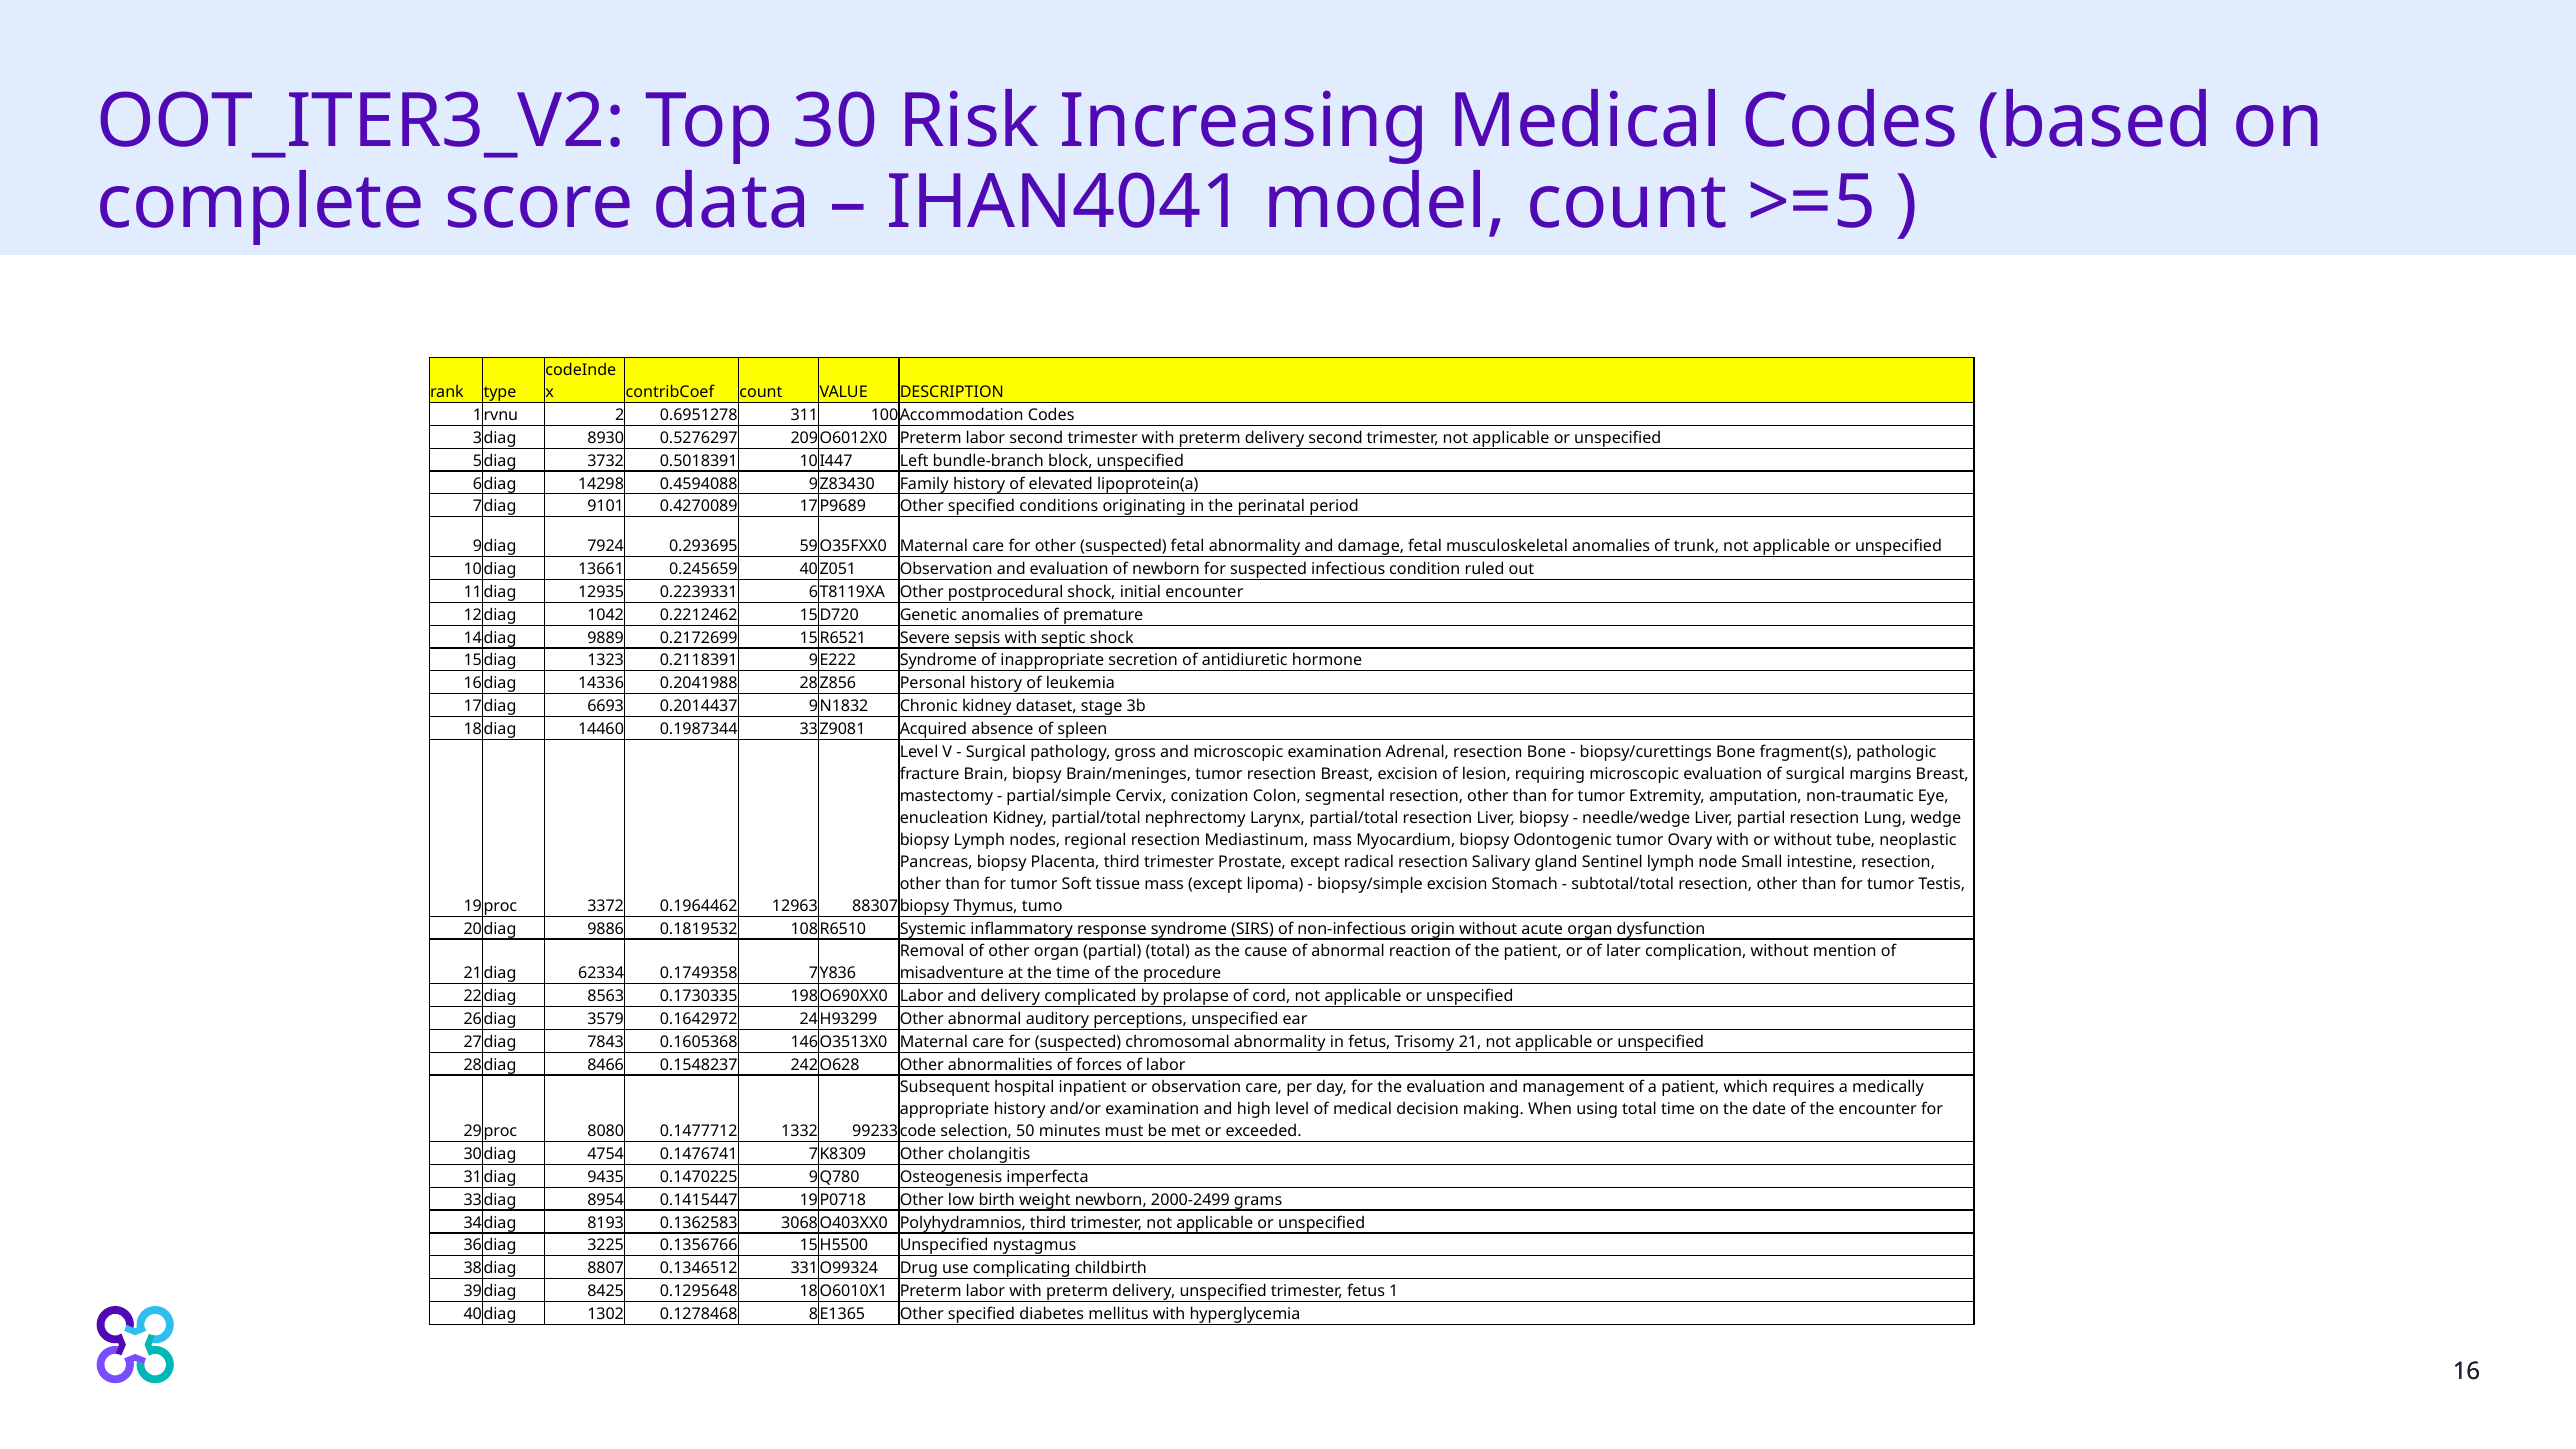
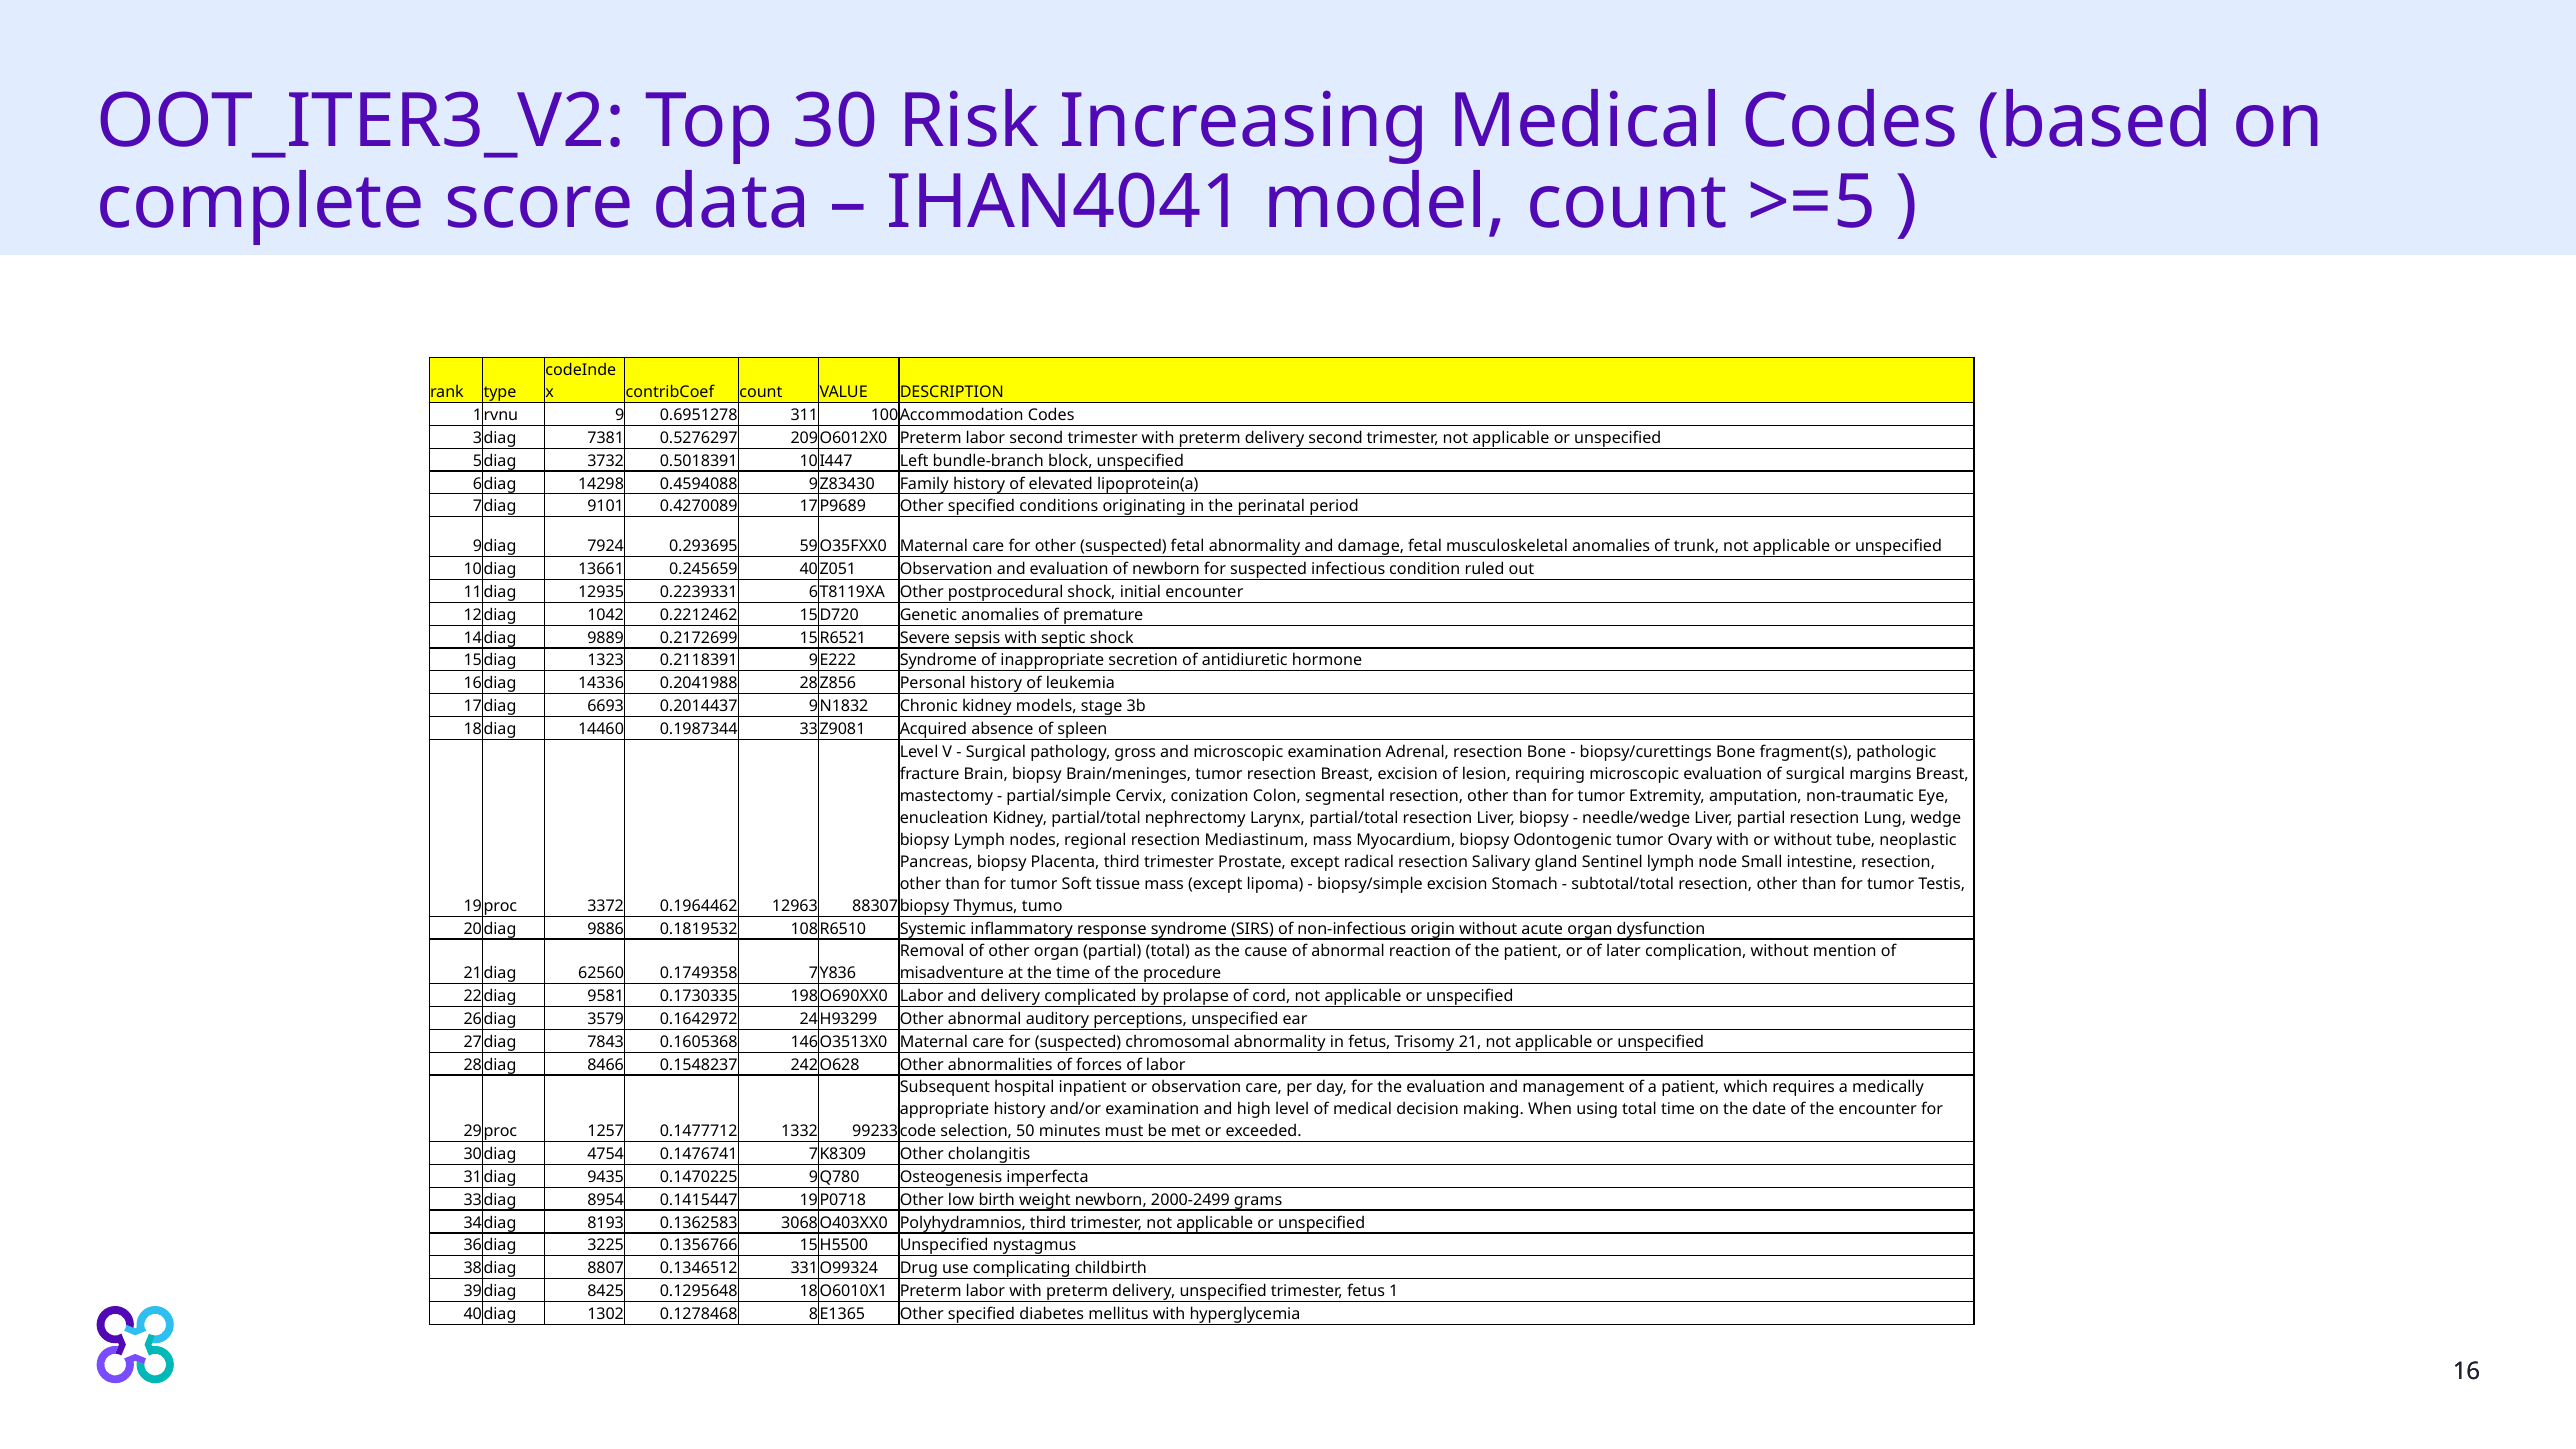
2: 2 -> 9 (620, 415)
8930: 8930 -> 7381 (606, 438)
dataset: dataset -> models (1046, 706)
62334: 62334 -> 62560 (601, 974)
8563: 8563 -> 9581 (606, 996)
8080: 8080 -> 1257 (606, 1131)
